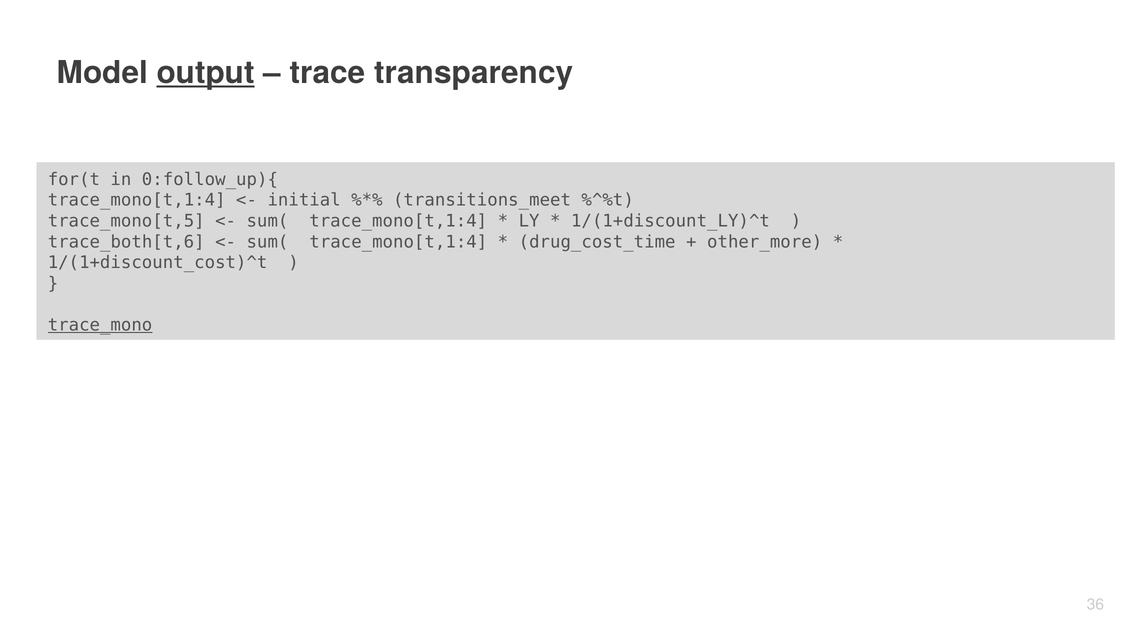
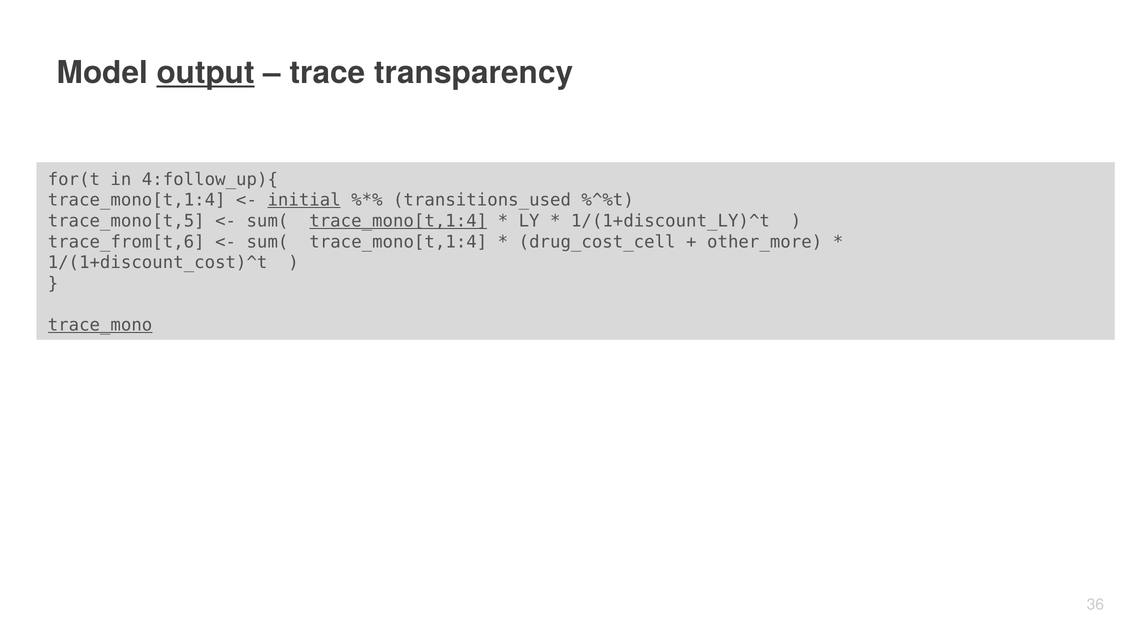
0:follow_up){: 0:follow_up){ -> 4:follow_up){ (210, 179)
initial underline: none -> present (304, 200)
transitions_meet: transitions_meet -> transitions_used (482, 200)
trace_mono[t,1:4 underline: none -> present (398, 221)
trace_both[t,6: trace_both[t,6 -> trace_from[t,6 (126, 242)
drug_cost_time: drug_cost_time -> drug_cost_cell (597, 242)
